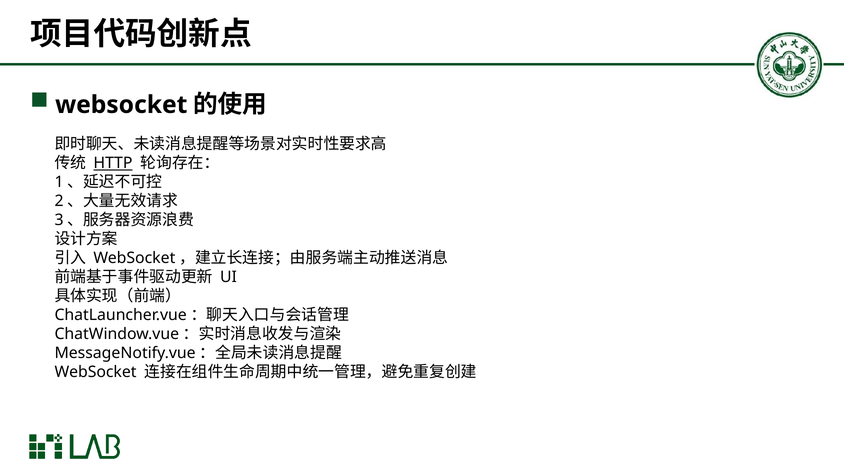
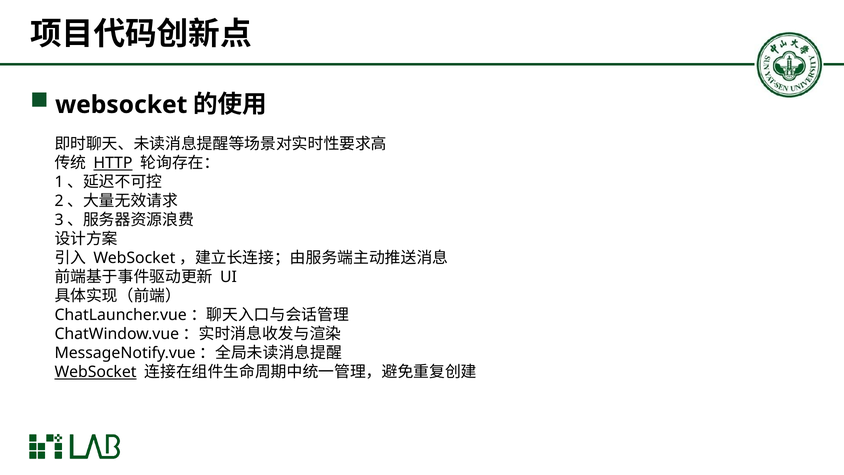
WebSocket underline: none -> present (95, 372)
